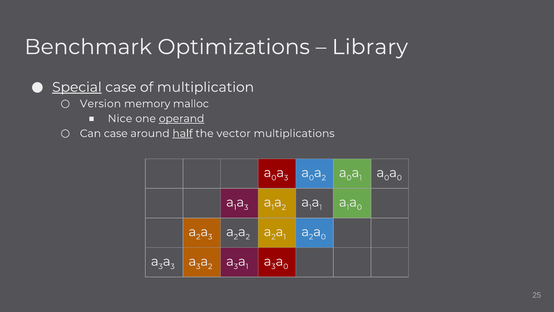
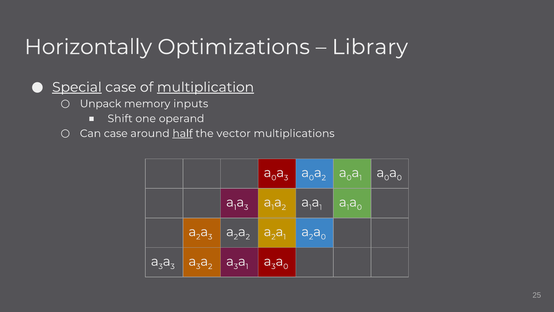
Benchmark: Benchmark -> Horizontally (88, 47)
multiplication underline: none -> present (205, 87)
Version: Version -> Unpack (101, 104)
malloc: malloc -> inputs (191, 104)
Nice: Nice -> Shift (120, 118)
operand underline: present -> none (182, 118)
